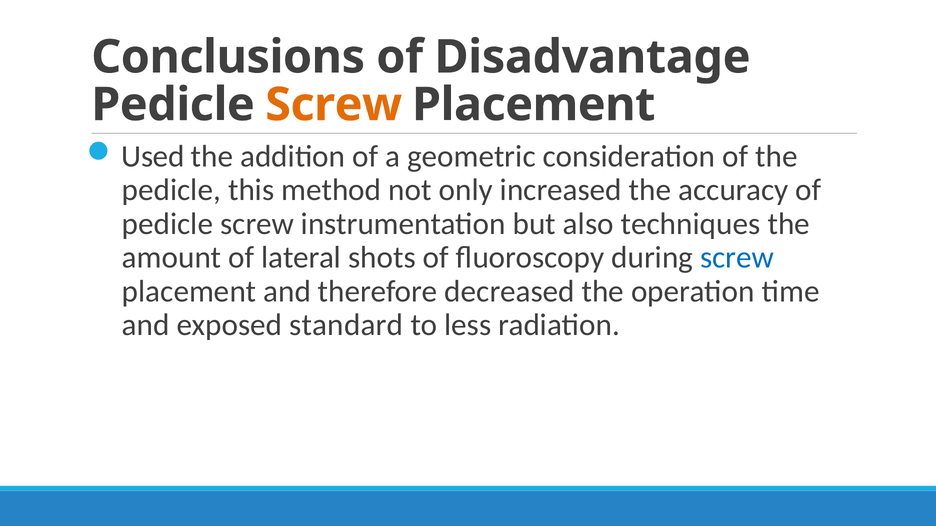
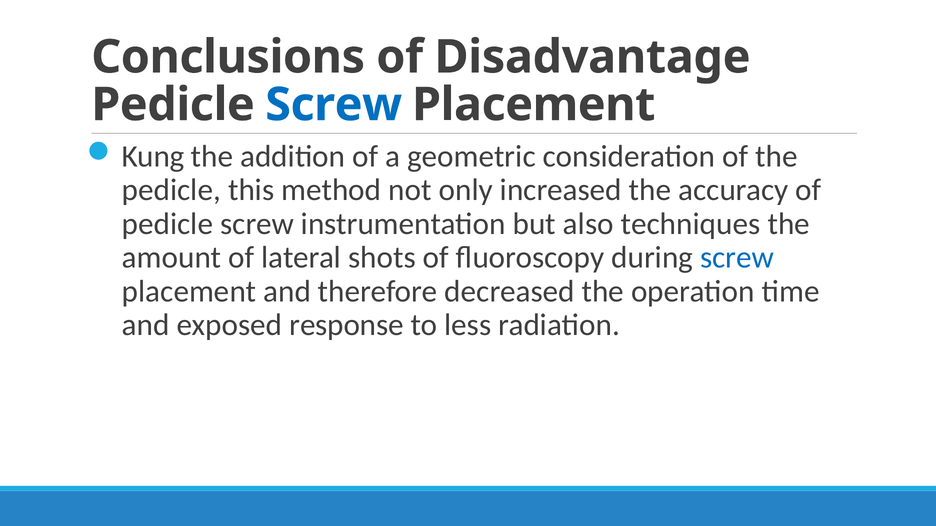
Screw colour: orange -> blue (334, 105)
Used: Used -> Kung (153, 157)
standard: standard -> response (346, 325)
